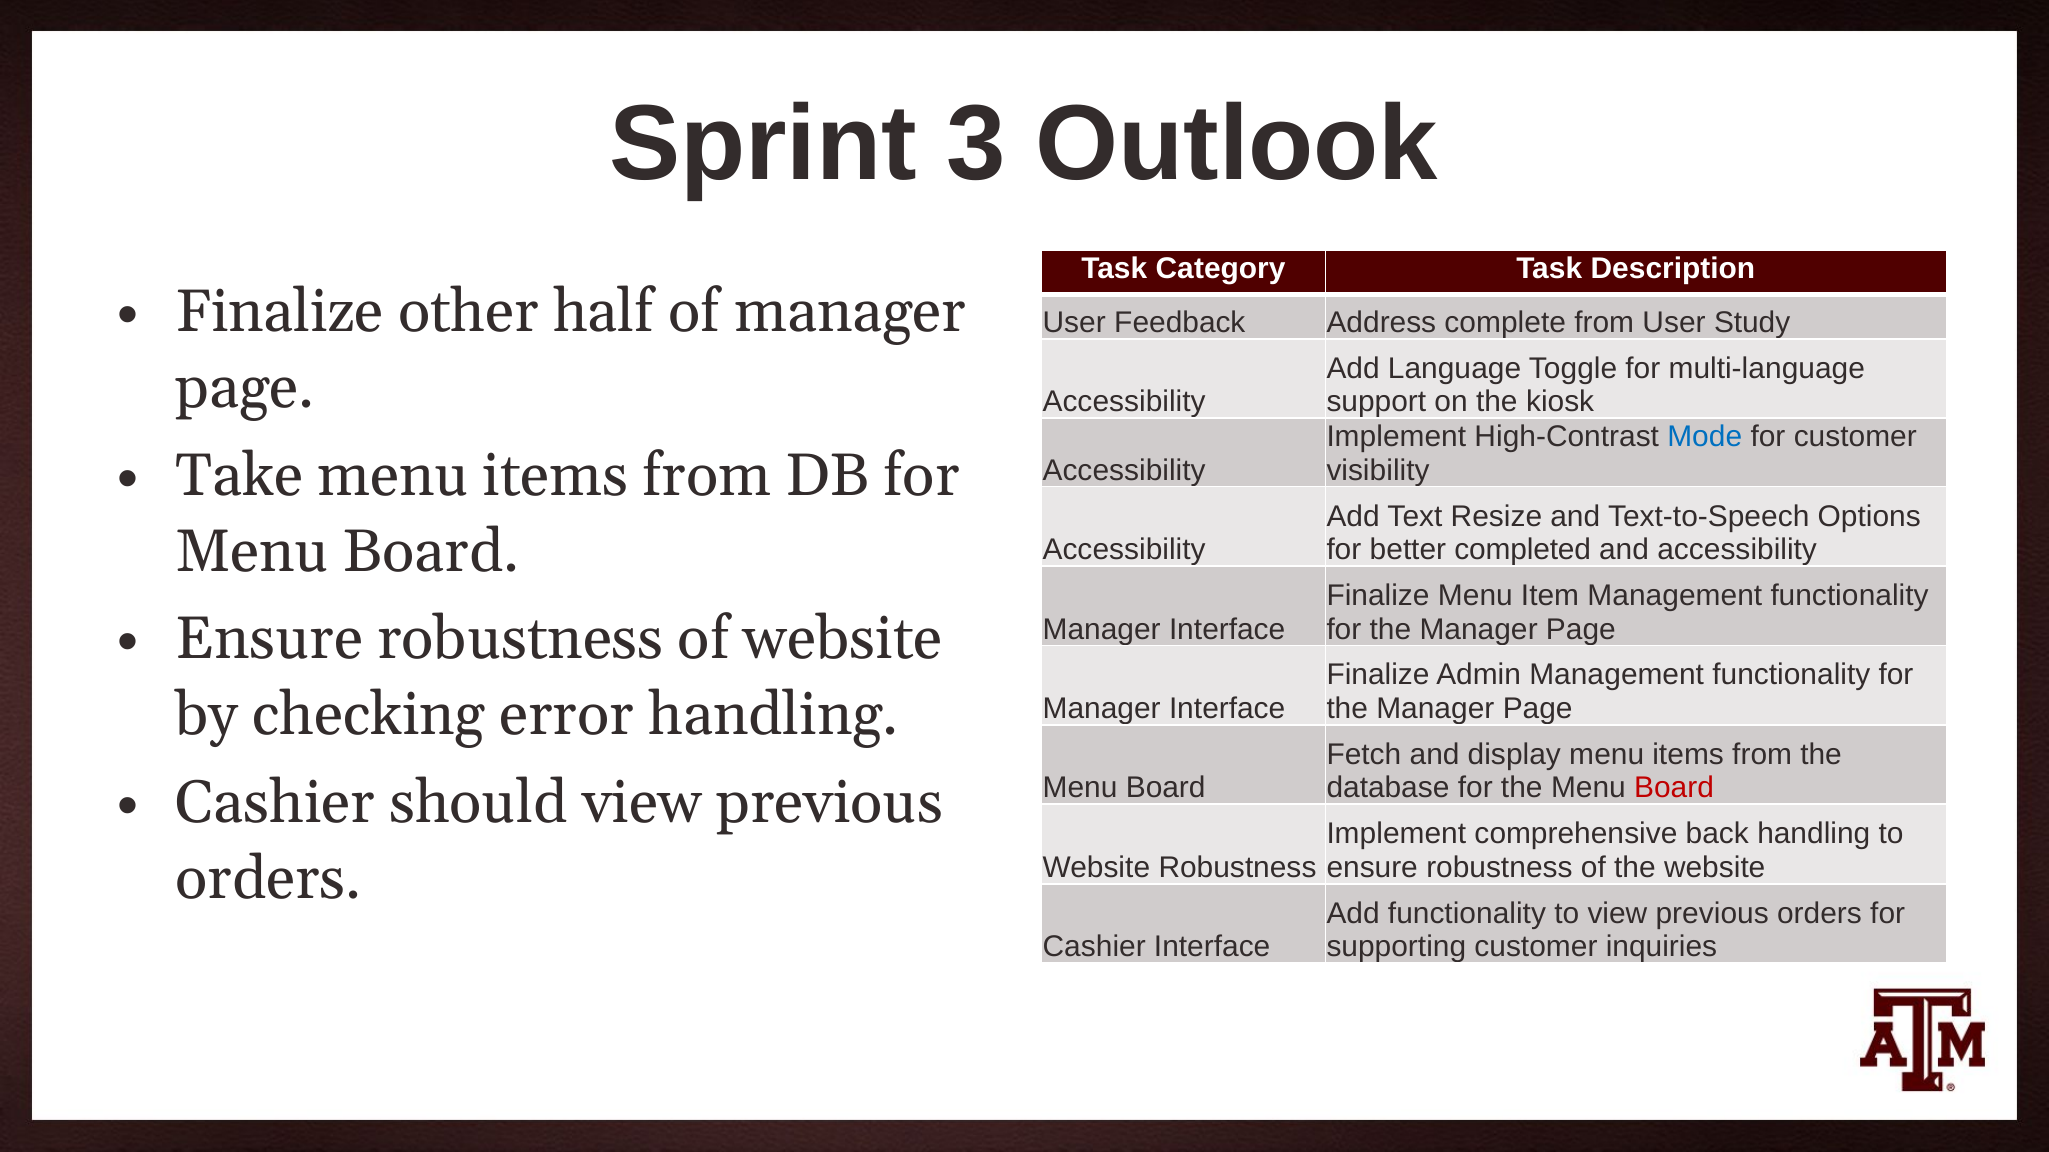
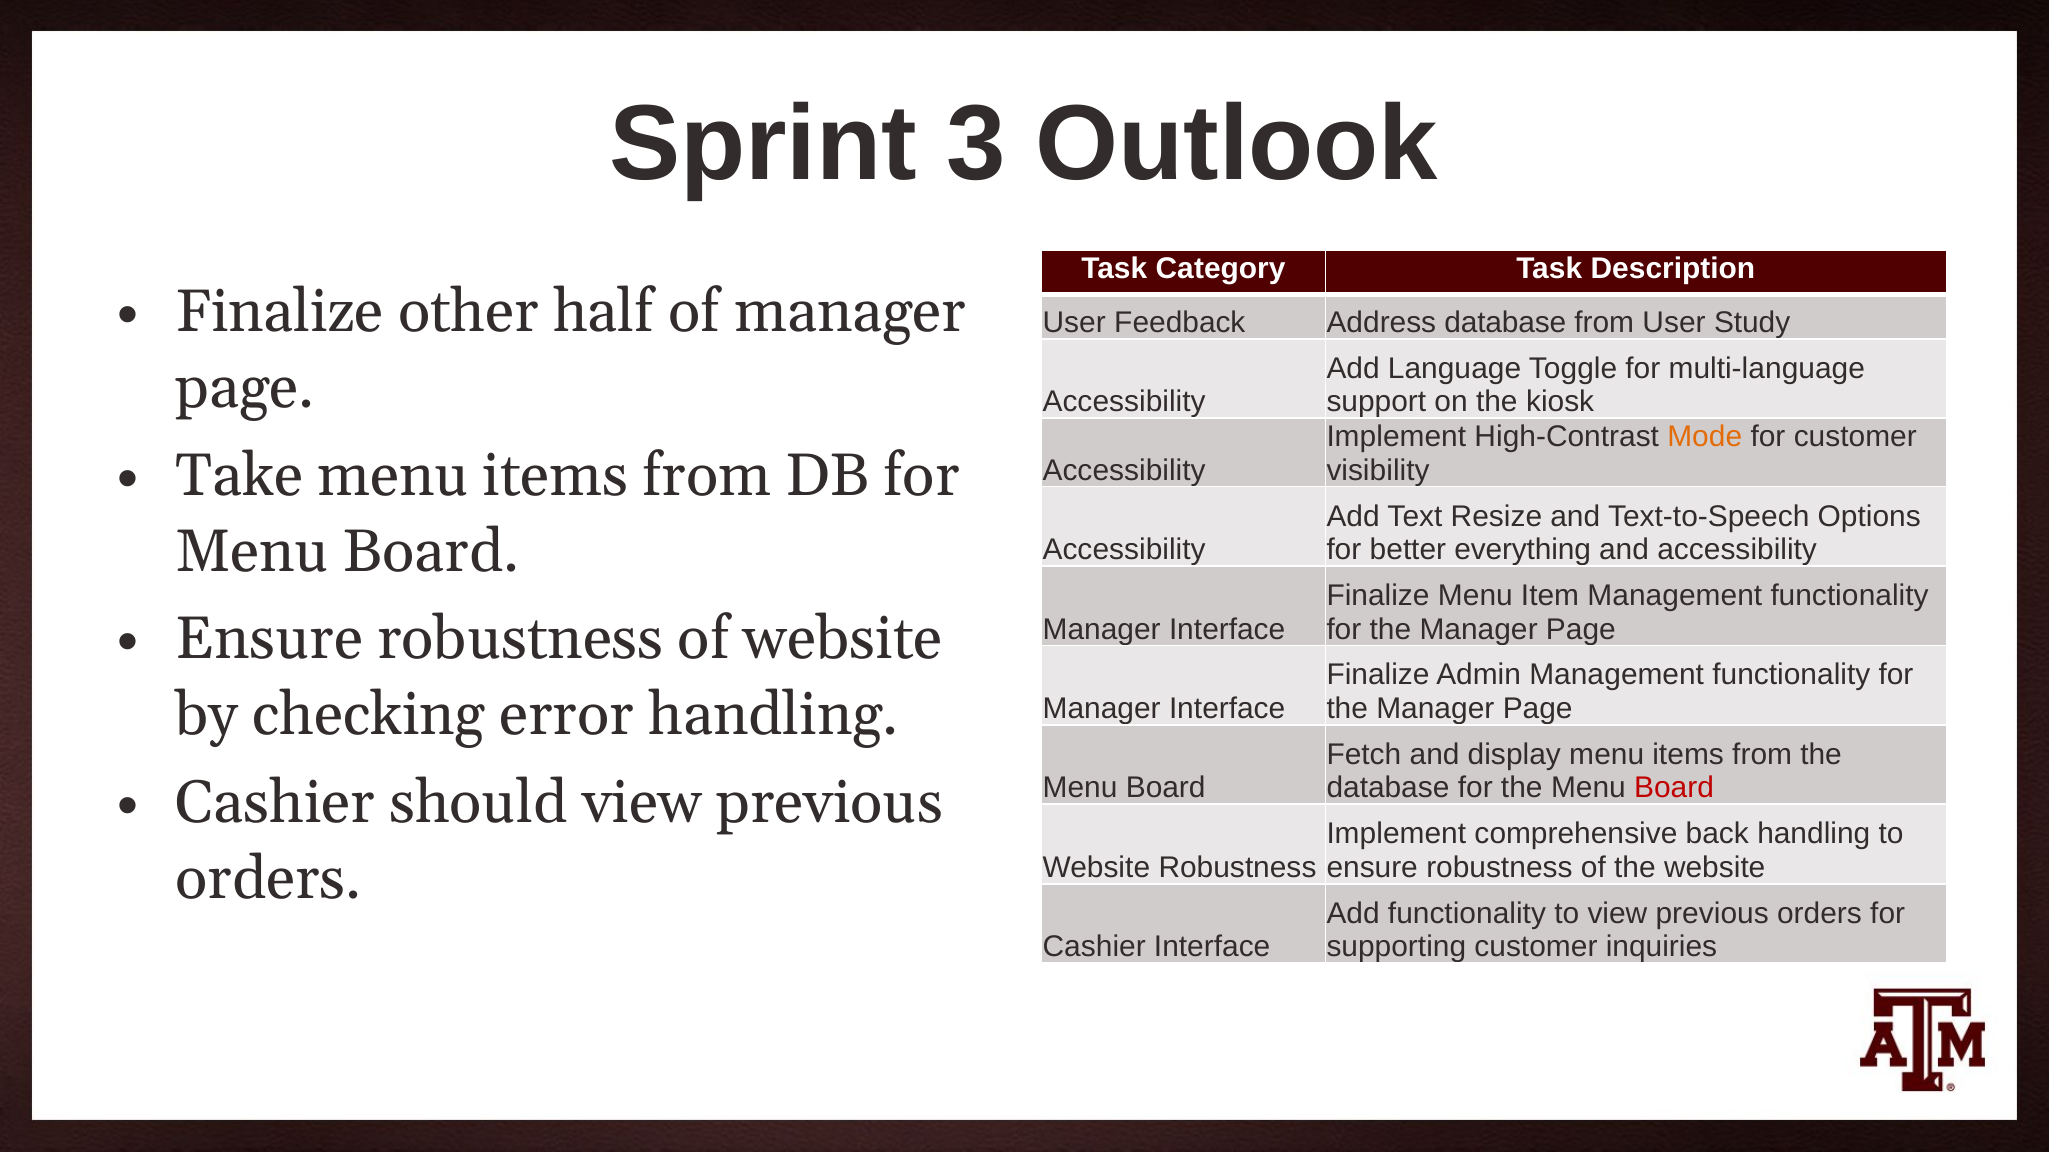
Address complete: complete -> database (1505, 323)
Mode colour: blue -> orange (1705, 437)
completed: completed -> everything (1523, 550)
